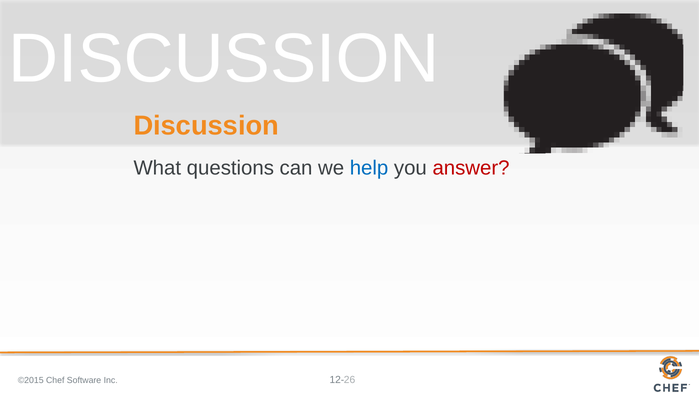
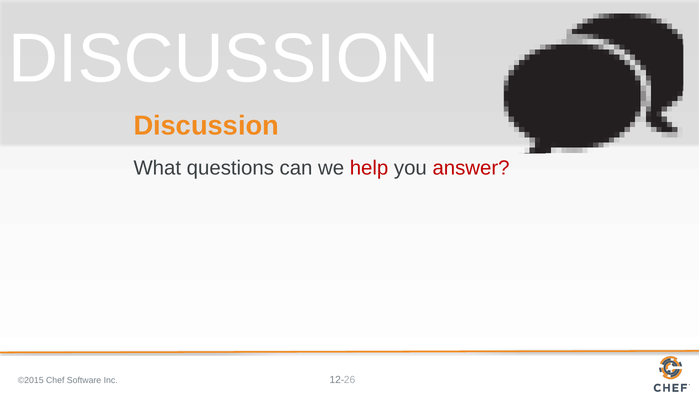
help colour: blue -> red (369, 168)
